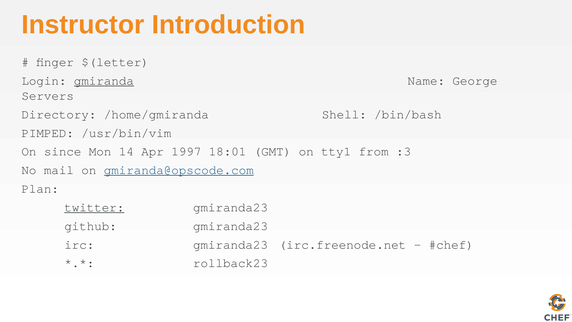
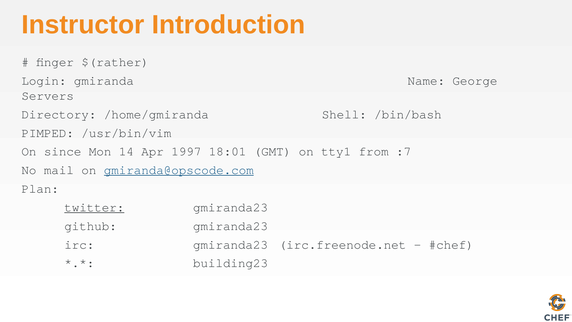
$(letter: $(letter -> $(rather (115, 62)
gmiranda underline: present -> none (104, 81)
:3: :3 -> :7 (404, 151)
rollback23: rollback23 -> building23 (231, 263)
